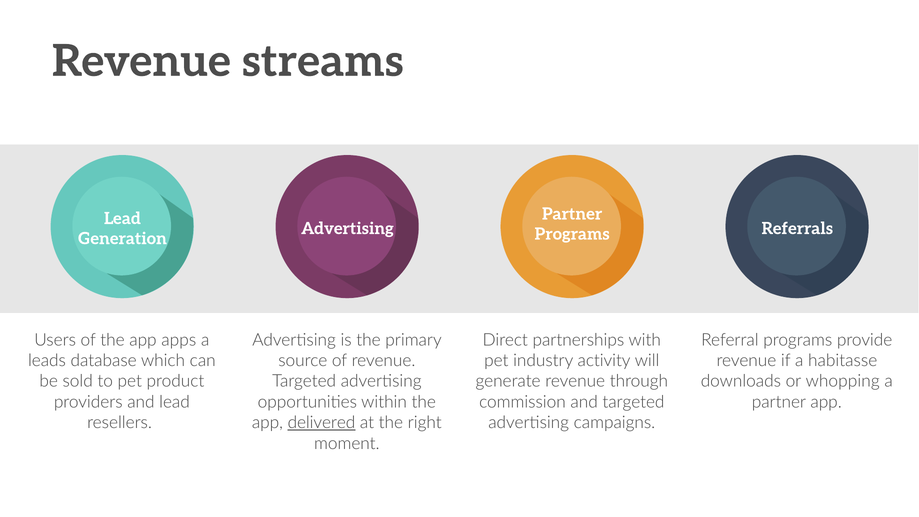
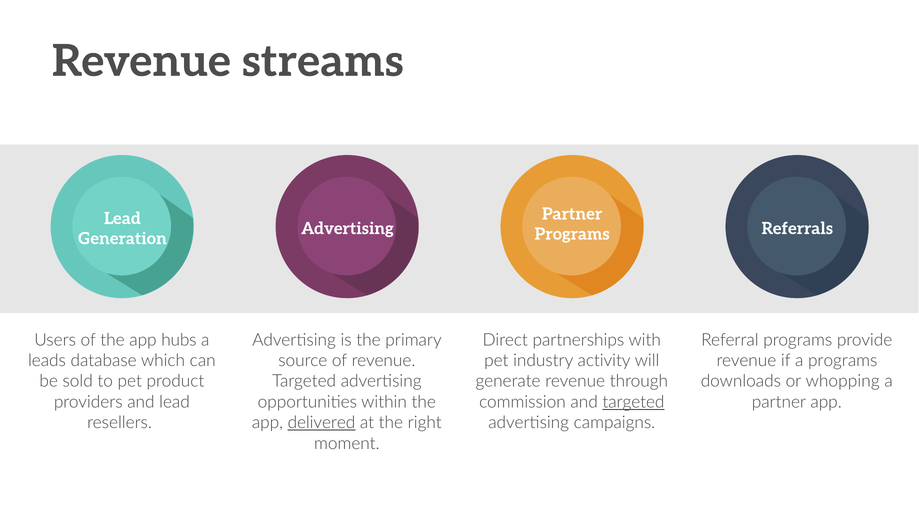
apps: apps -> hubs (179, 340)
a habitasse: habitasse -> programs (843, 361)
targeted underline: none -> present (633, 402)
